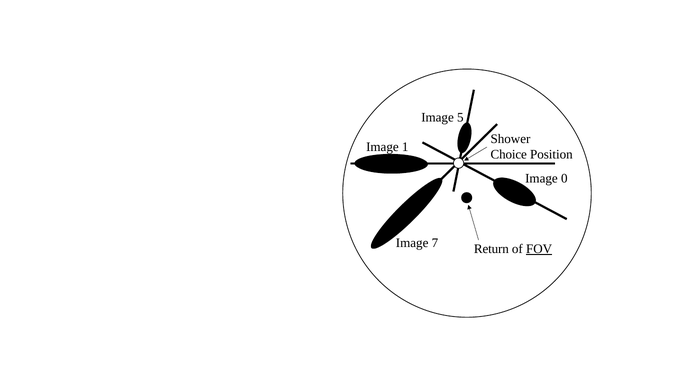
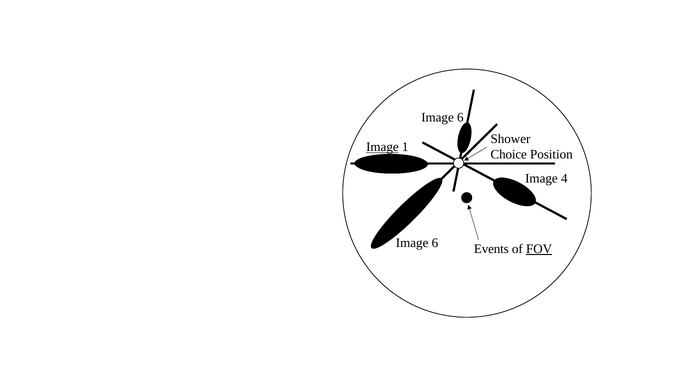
5: 5 -> 6 (460, 117)
Image underline: none -> present (382, 147)
0: 0 -> 4 (564, 178)
7: 7 -> 6 (435, 243)
Return: Return -> Events (491, 249)
